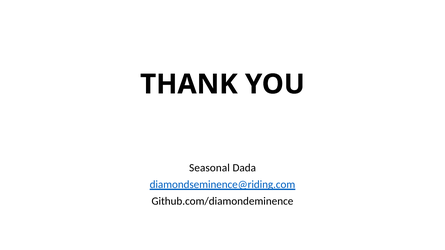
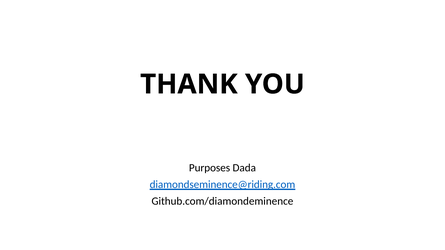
Seasonal: Seasonal -> Purposes (210, 168)
